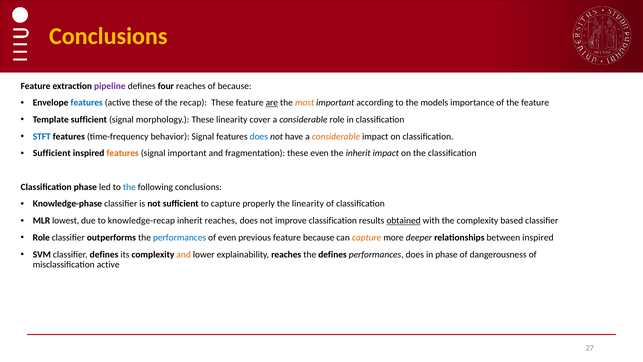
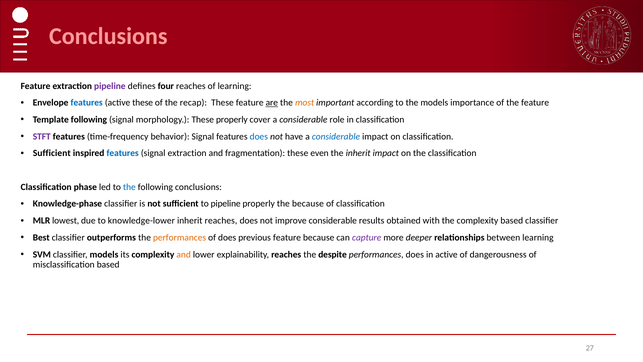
Conclusions colour: yellow -> pink (108, 36)
of because: because -> learning (235, 86)
Template sufficient: sufficient -> following (89, 120)
These linearity: linearity -> properly (232, 120)
STFT colour: blue -> purple (42, 136)
considerable colour: orange -> blue (336, 136)
features colour: orange -> blue (123, 153)
signal important: important -> extraction (187, 153)
to capture: capture -> pipeline (226, 204)
the linearity: linearity -> because (308, 204)
knowledge-recap: knowledge-recap -> knowledge-lower (141, 221)
improve classification: classification -> considerable (333, 221)
obtained underline: present -> none (404, 221)
Role: Role -> Best (41, 237)
performances colour: blue -> orange (180, 237)
of even: even -> does (227, 237)
capture colour: orange -> purple (367, 237)
between inspired: inspired -> learning (538, 237)
classifier defines: defines -> models (104, 254)
the defines: defines -> despite (333, 254)
in phase: phase -> active (446, 254)
misclassification active: active -> based (108, 264)
